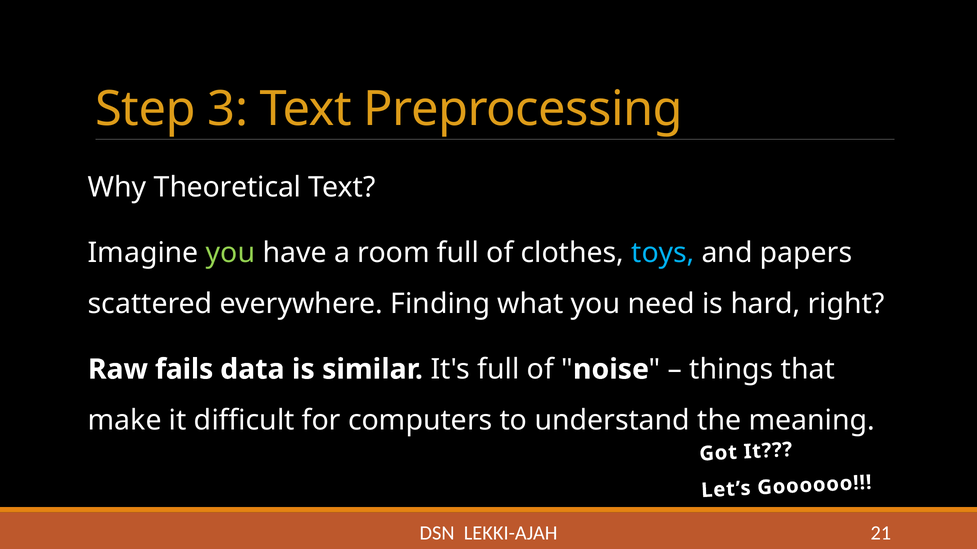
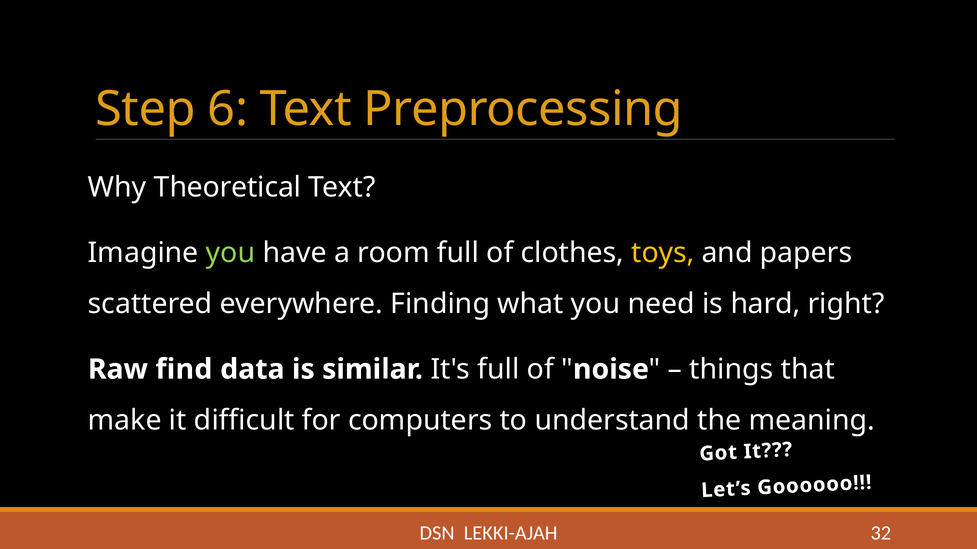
3: 3 -> 6 (228, 109)
toys colour: light blue -> yellow (663, 253)
fails: fails -> find (184, 370)
21: 21 -> 32 (881, 533)
